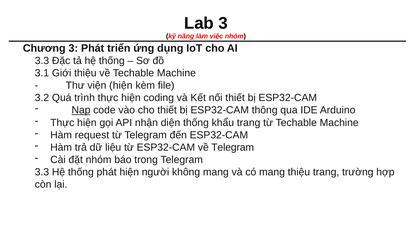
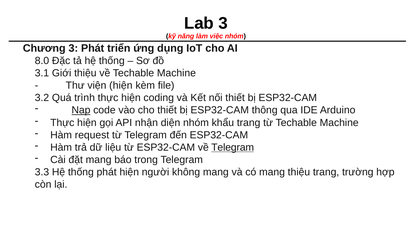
3.3: 3.3 -> 8.0 (42, 61)
diện thống: thống -> nhóm (196, 122)
Telegram underline: none -> present (233, 147)
đặt nhóm: nhóm -> mang (99, 160)
